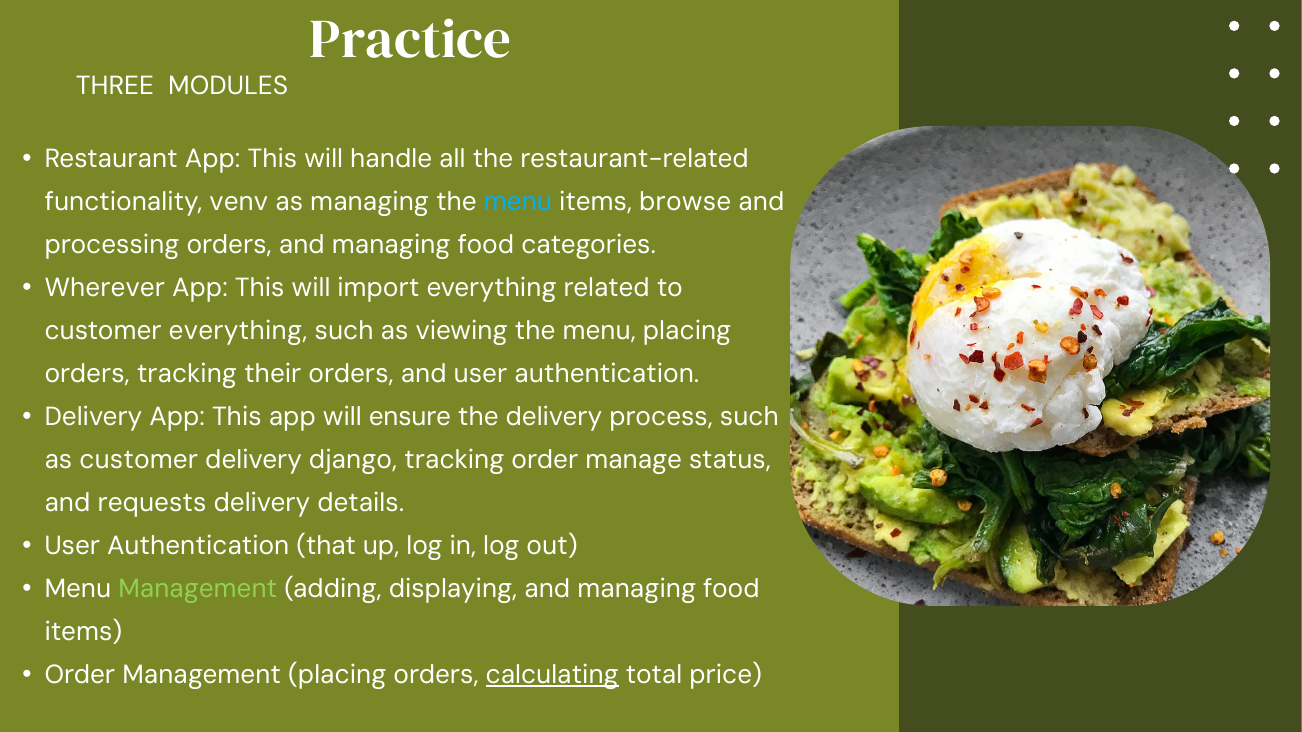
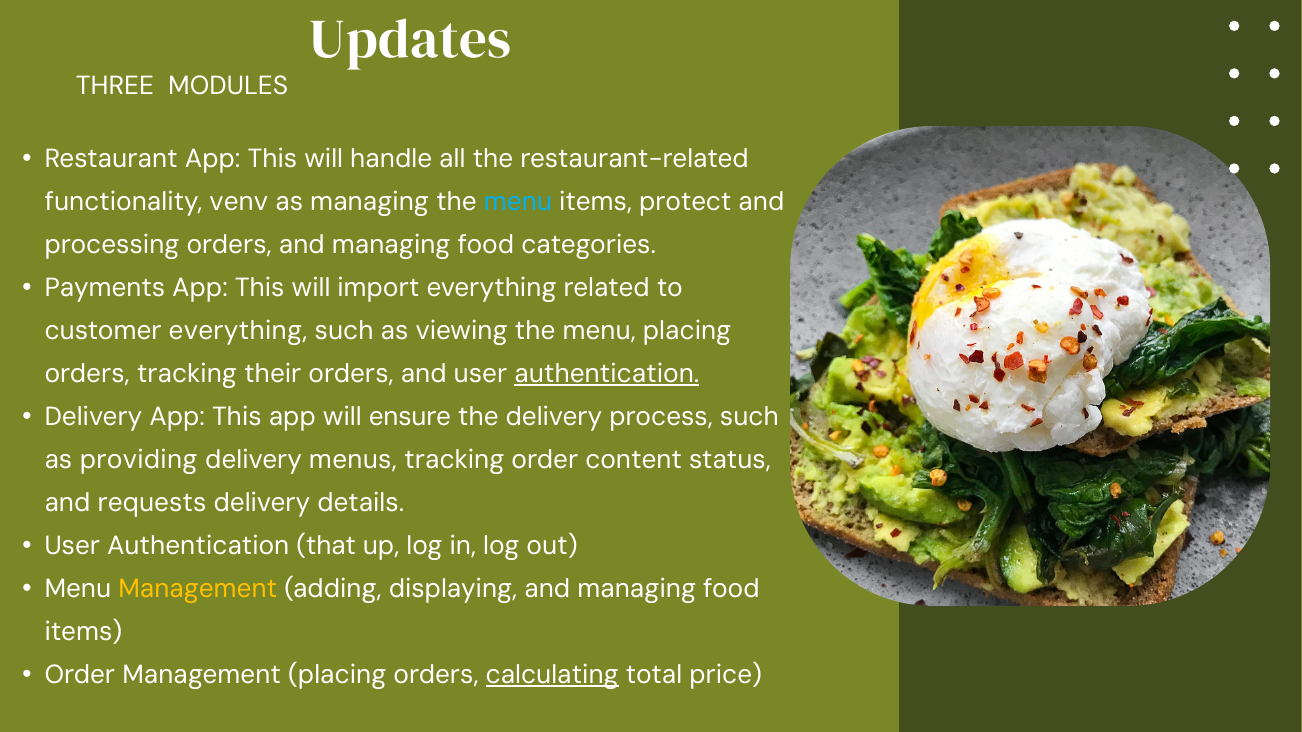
Practice: Practice -> Updates (411, 40)
browse: browse -> protect (685, 202)
Wherever: Wherever -> Payments (105, 288)
authentication underline: none -> present (607, 374)
as customer: customer -> providing (139, 460)
django: django -> menus (353, 460)
manage: manage -> content (634, 460)
Management colour: light green -> yellow (198, 589)
